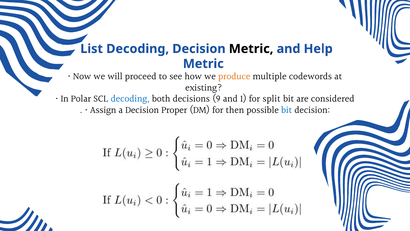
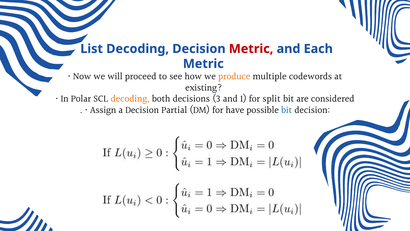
Metric colour: black -> red (251, 49)
Help: Help -> Each (318, 49)
decoding colour: blue -> orange (130, 99)
9: 9 -> 3 (216, 99)
Proper: Proper -> Partial (174, 110)
then: then -> have (235, 110)
